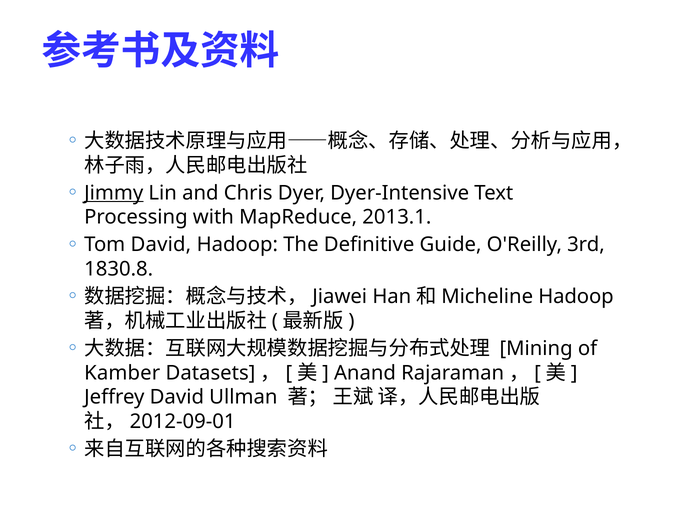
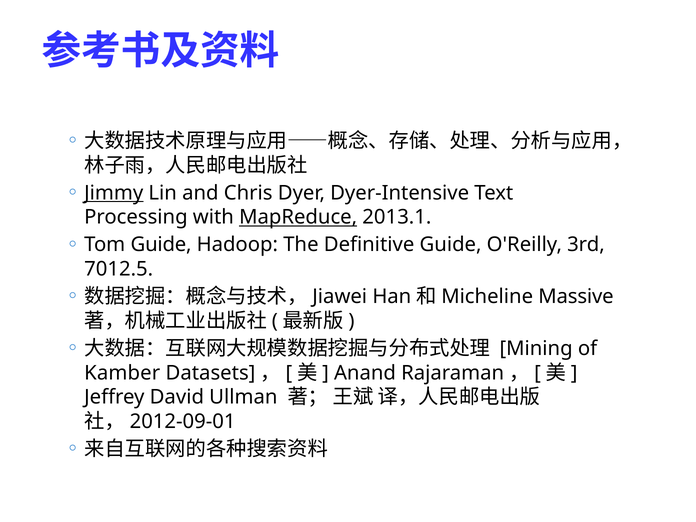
MapReduce underline: none -> present (298, 217)
Tom David: David -> Guide (161, 245)
1830.8: 1830.8 -> 7012.5 (119, 269)
Hadoop: Hadoop -> Massive (576, 297)
